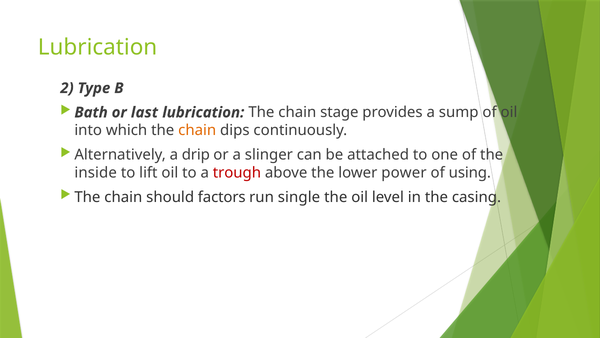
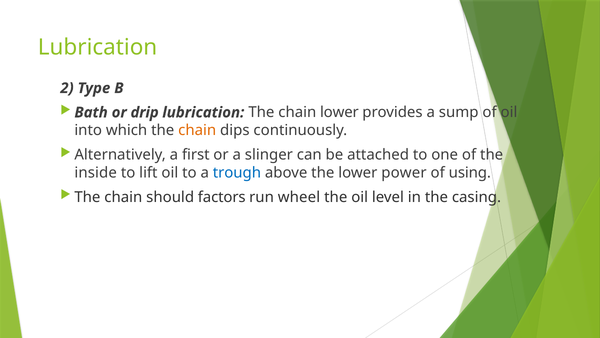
last: last -> drip (145, 112)
chain stage: stage -> lower (339, 112)
drip: drip -> first (196, 155)
trough colour: red -> blue (237, 173)
single: single -> wheel (299, 197)
